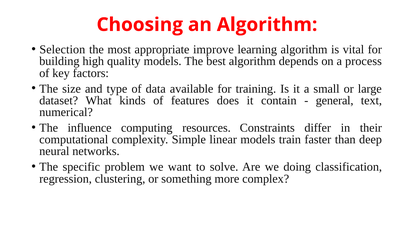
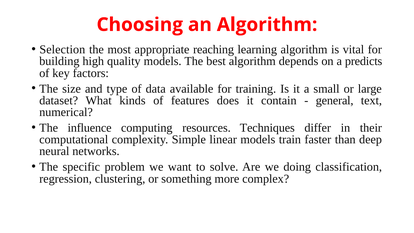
improve: improve -> reaching (214, 50)
process: process -> predicts (364, 61)
Constraints: Constraints -> Techniques (267, 128)
